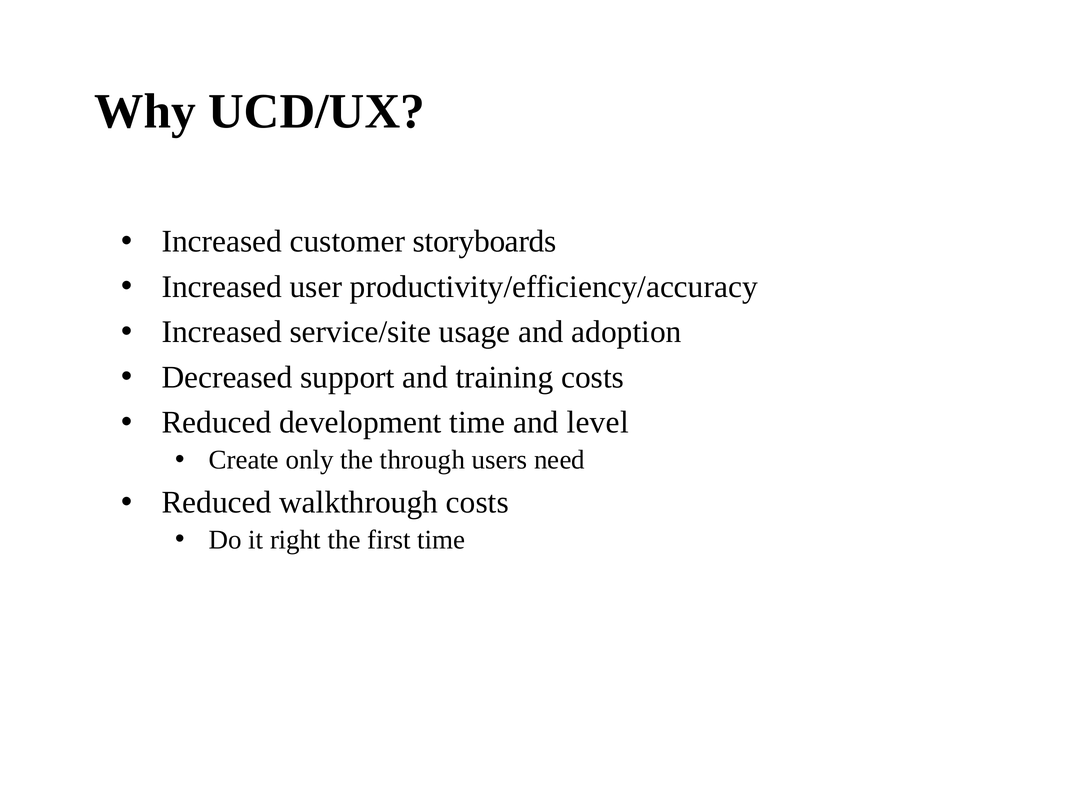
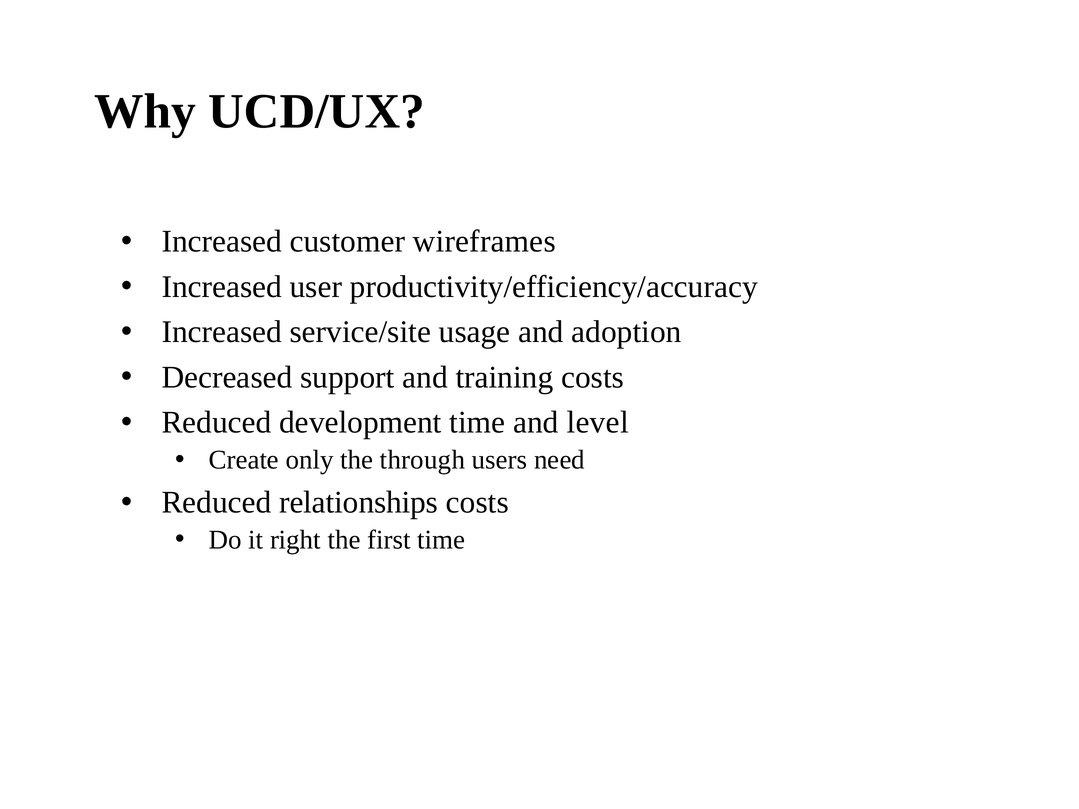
storyboards: storyboards -> wireframes (484, 242)
walkthrough: walkthrough -> relationships (359, 503)
